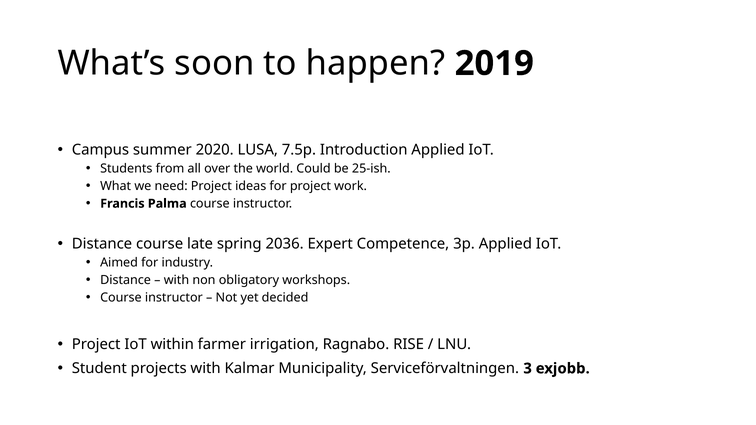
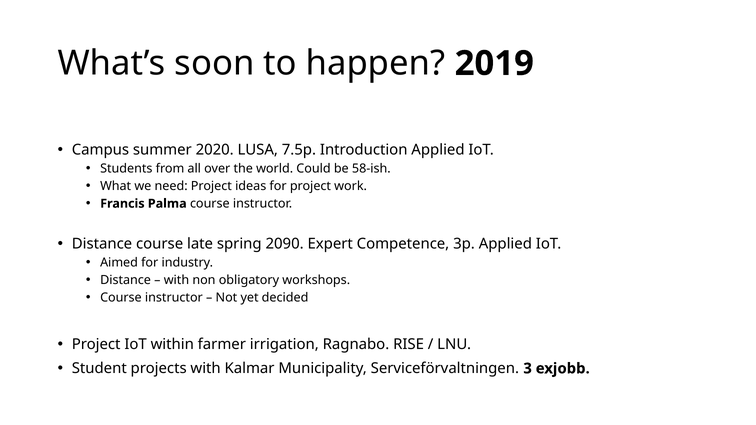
25-ish: 25-ish -> 58-ish (371, 169)
2036: 2036 -> 2090 (285, 244)
